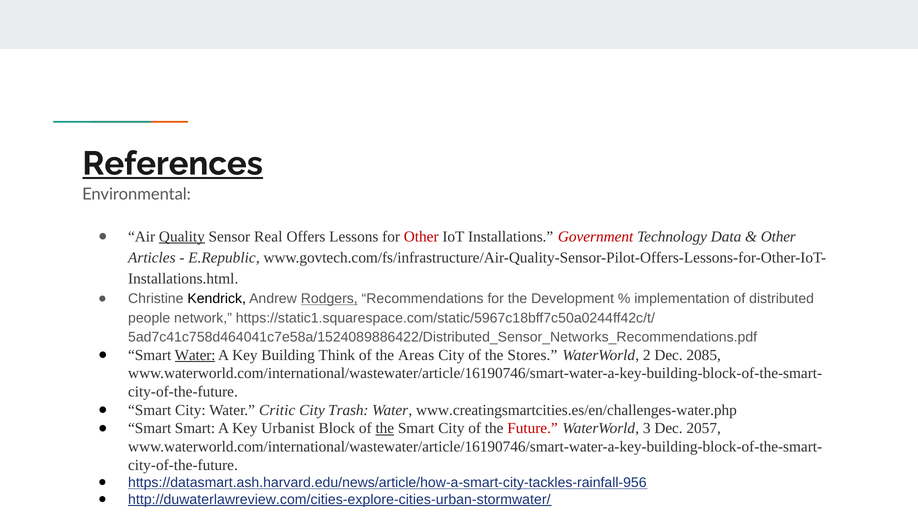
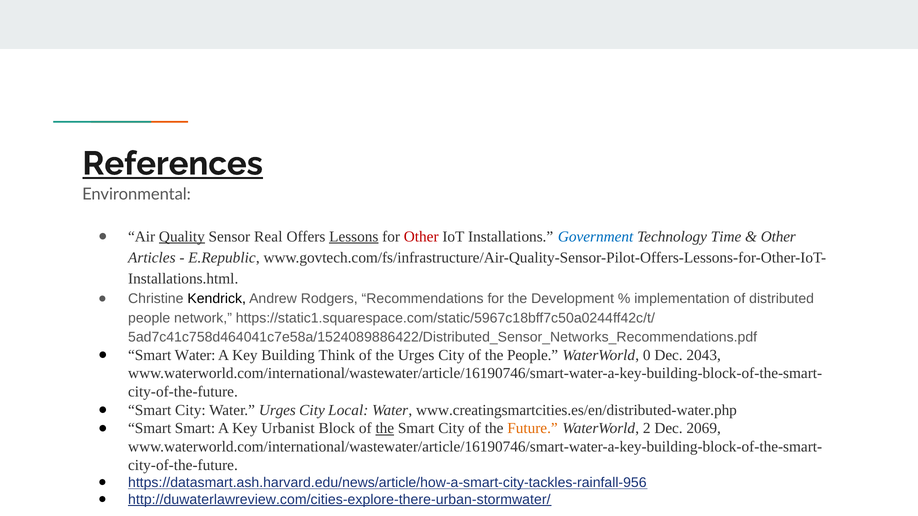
Lessons underline: none -> present (354, 237)
Government colour: red -> blue (596, 237)
Data: Data -> Time (726, 237)
Rodgers underline: present -> none (329, 299)
Water underline: present -> none (195, 355)
the Areas: Areas -> Urges (416, 355)
the Stores: Stores -> People (533, 355)
2: 2 -> 0 (647, 355)
2085: 2085 -> 2043 (704, 355)
Water Critic: Critic -> Urges (277, 410)
Trash: Trash -> Local (348, 410)
www.creatingsmartcities.es/en/challenges-water.php: www.creatingsmartcities.es/en/challenges-water.php -> www.creatingsmartcities.es/en/distributed-water.php (576, 410)
Future colour: red -> orange (533, 429)
3: 3 -> 2 (647, 429)
2057: 2057 -> 2069 (704, 429)
http://duwaterlawreview.com/cities-explore-cities-urban-stormwater/: http://duwaterlawreview.com/cities-explore-cities-urban-stormwater/ -> http://duwaterlawreview.com/cities-explore-there-urban-stormwater/ (339, 500)
